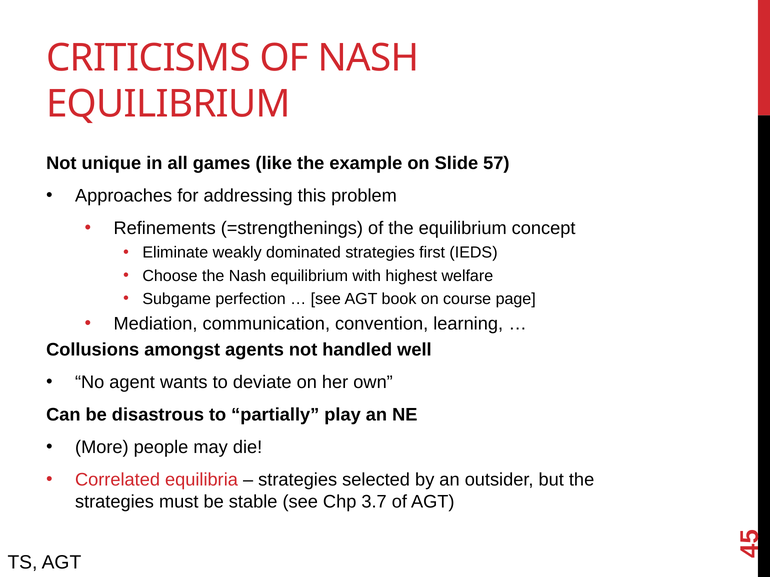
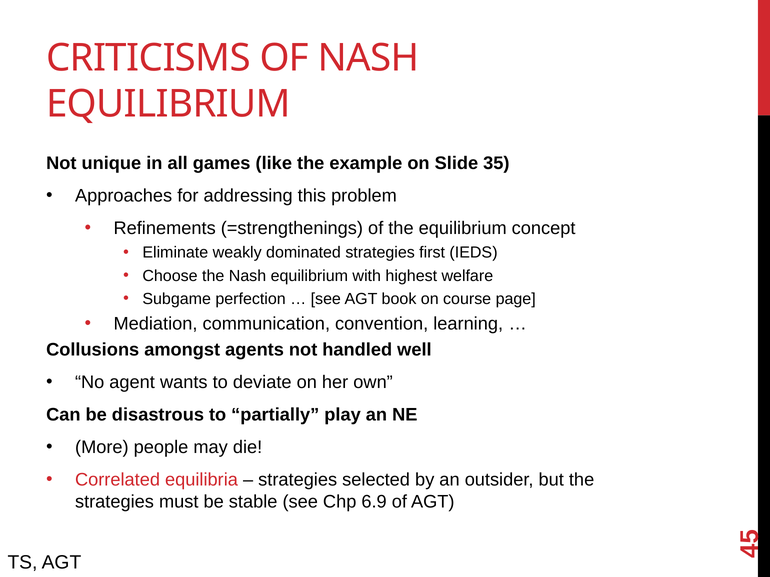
57: 57 -> 35 (496, 164)
3.7: 3.7 -> 6.9 (374, 502)
